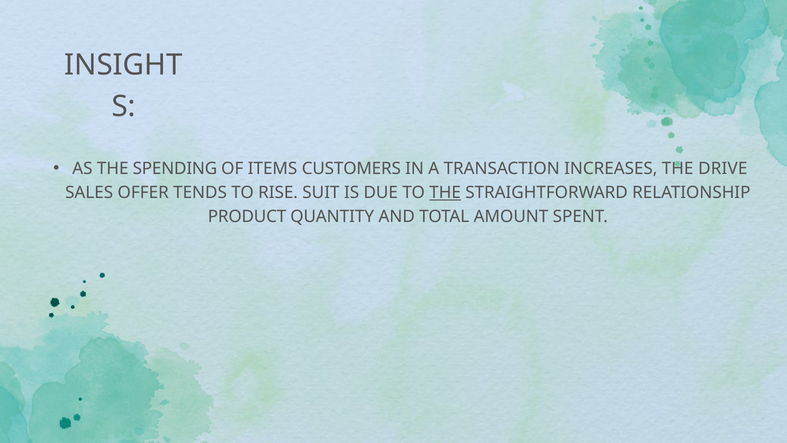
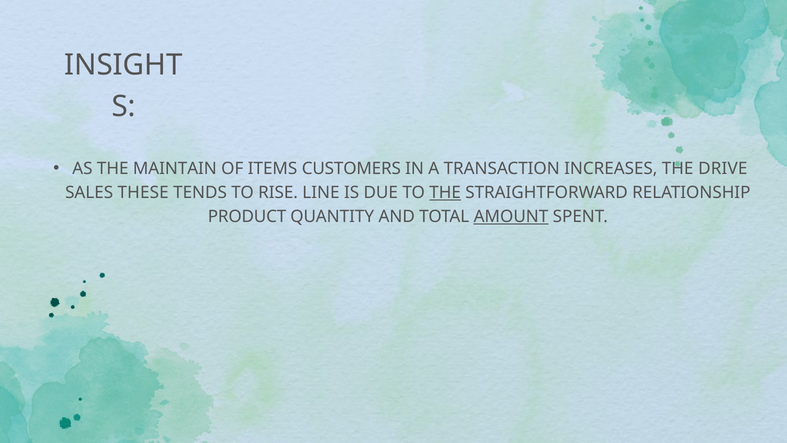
SPENDING: SPENDING -> MAINTAIN (175, 169)
OFFER: OFFER -> THESE (143, 193)
SUIT: SUIT -> LINE (321, 193)
AMOUNT underline: none -> present (511, 216)
